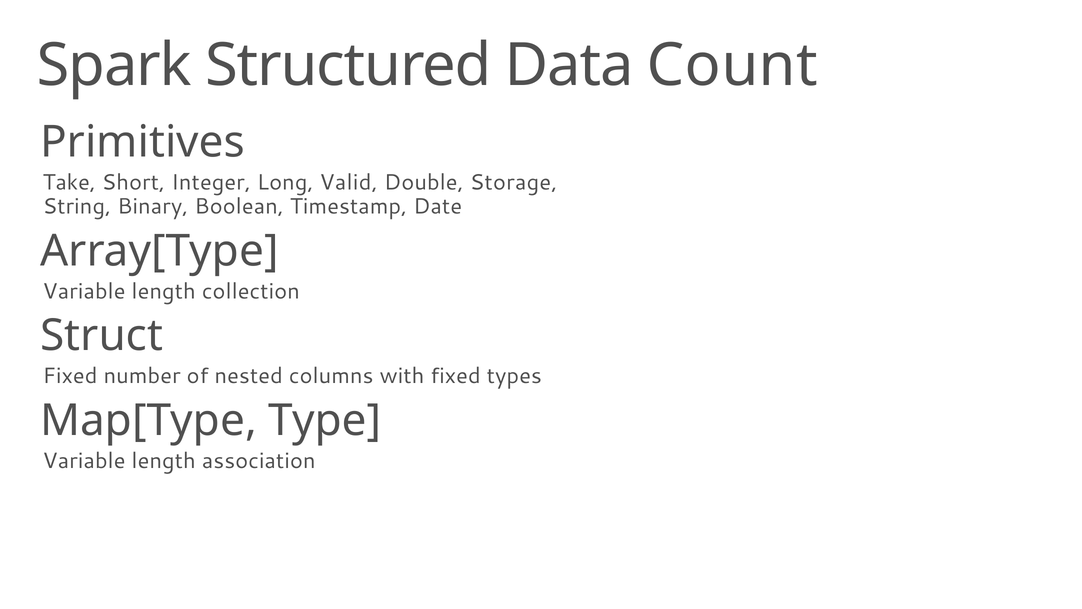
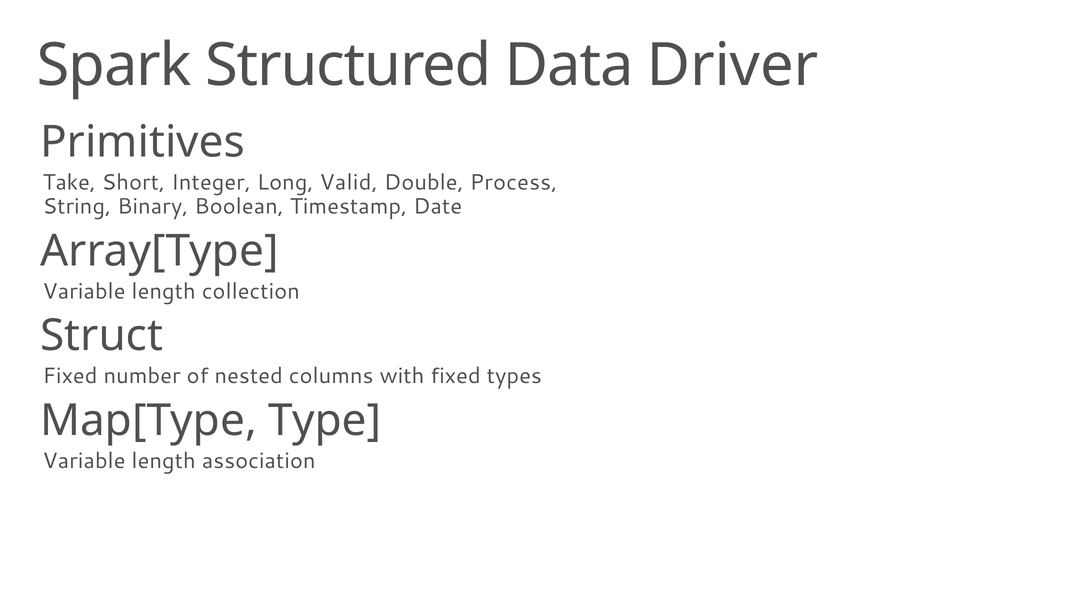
Count: Count -> Driver (733, 66)
Storage: Storage -> Process (514, 182)
